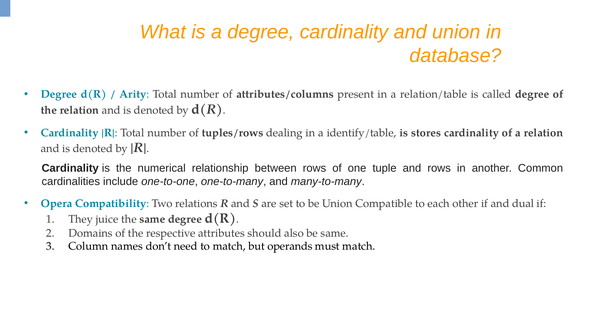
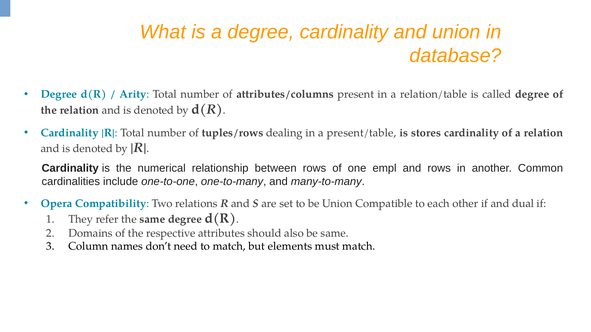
identify/table: identify/table -> present/table (362, 133)
tuple: tuple -> empl (385, 168)
juice: juice -> refer (107, 220)
operands: operands -> elements (290, 247)
